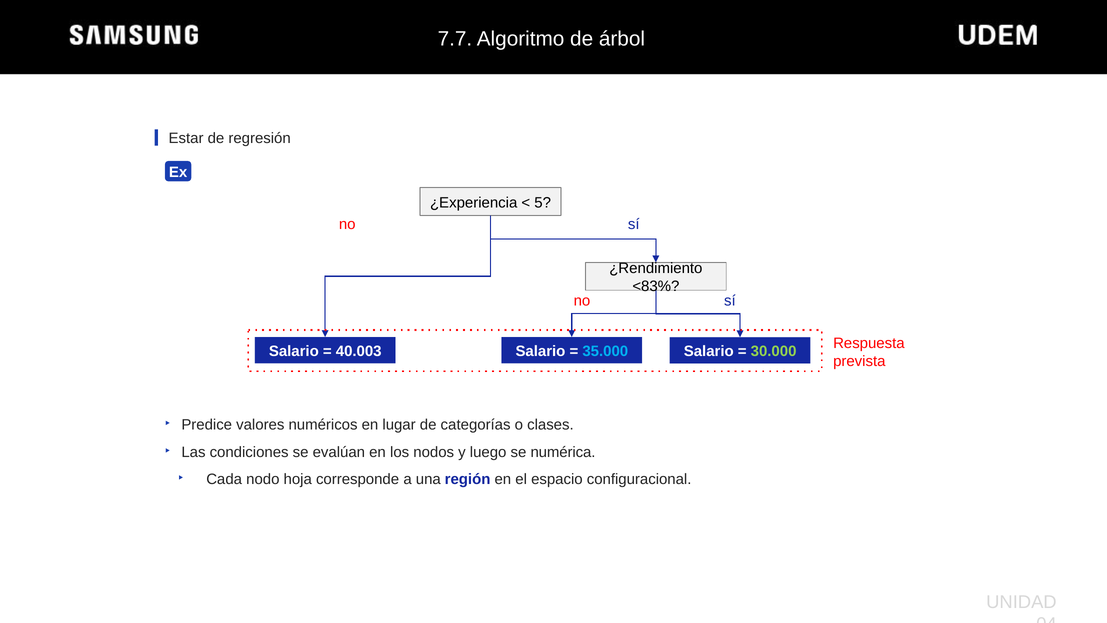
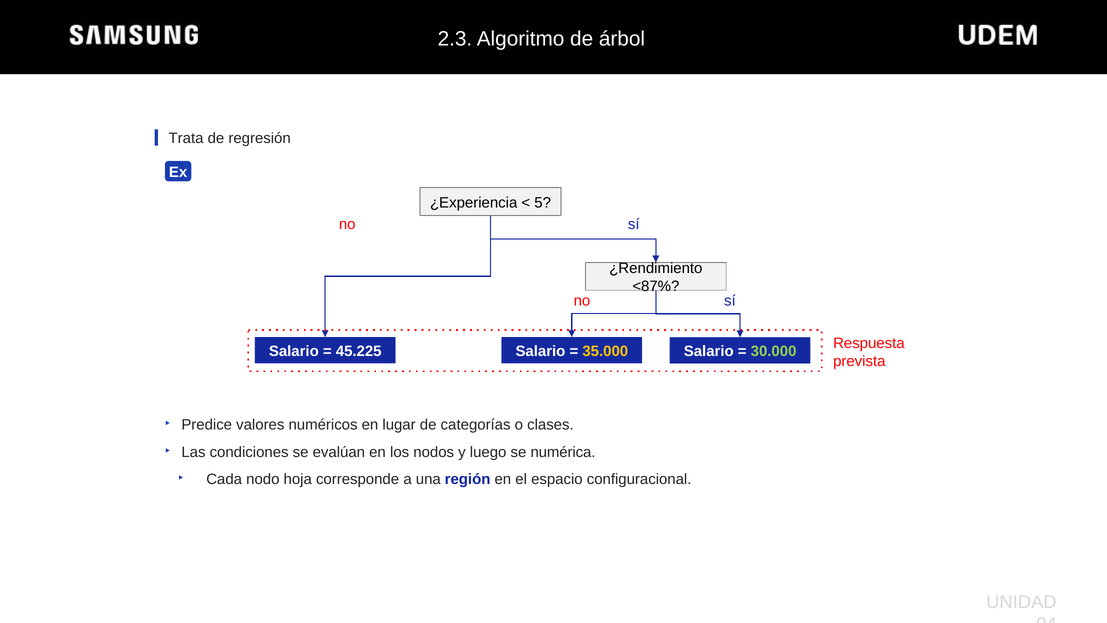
7.7: 7.7 -> 2.3 (455, 39)
Estar: Estar -> Trata (186, 138)
<83%: <83% -> <87% (656, 286)
40.003: 40.003 -> 45.225 (359, 351)
35.000 colour: light blue -> yellow (605, 351)
